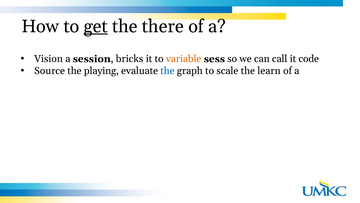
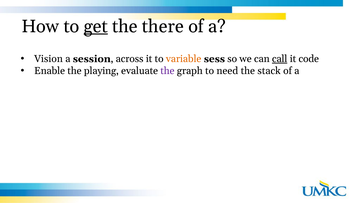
bricks: bricks -> across (130, 59)
call underline: none -> present (280, 59)
Source: Source -> Enable (50, 71)
the colour: blue -> purple (167, 71)
scale: scale -> need (227, 71)
learn: learn -> stack (269, 71)
